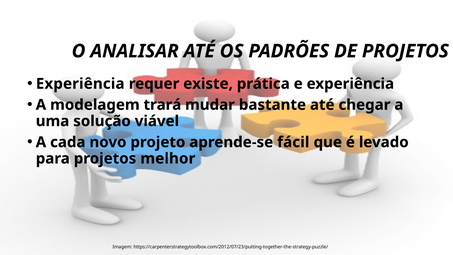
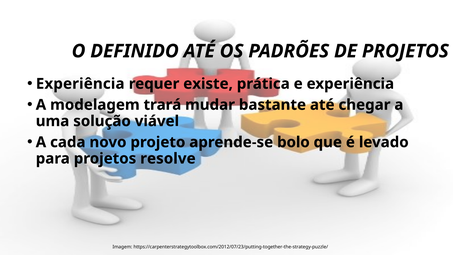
ANALISAR: ANALISAR -> DEFINIDO (135, 51)
fácil: fácil -> bolo (293, 142)
melhor: melhor -> resolve (168, 158)
